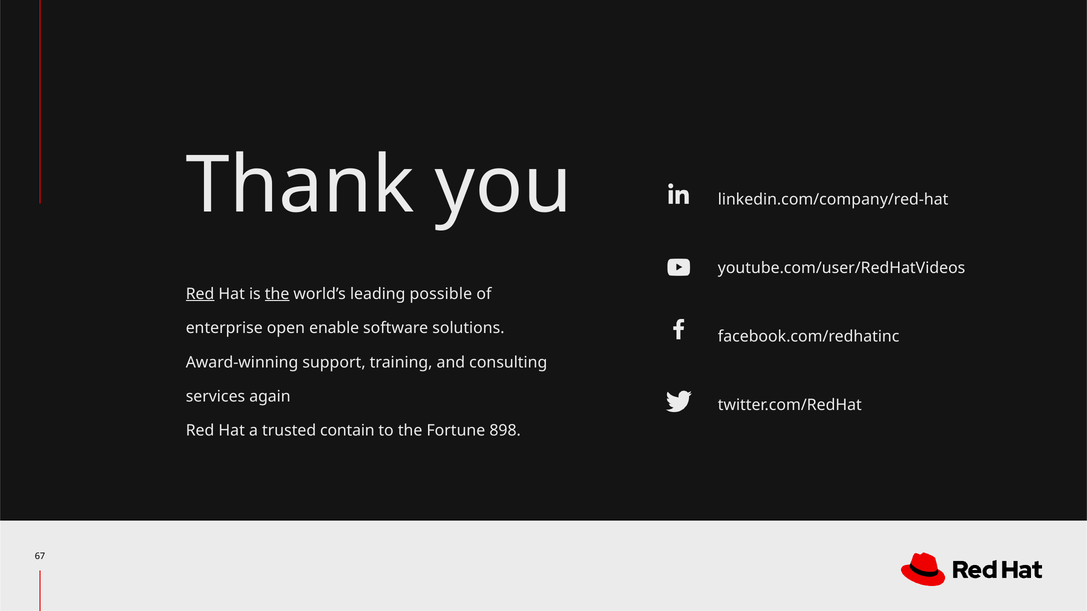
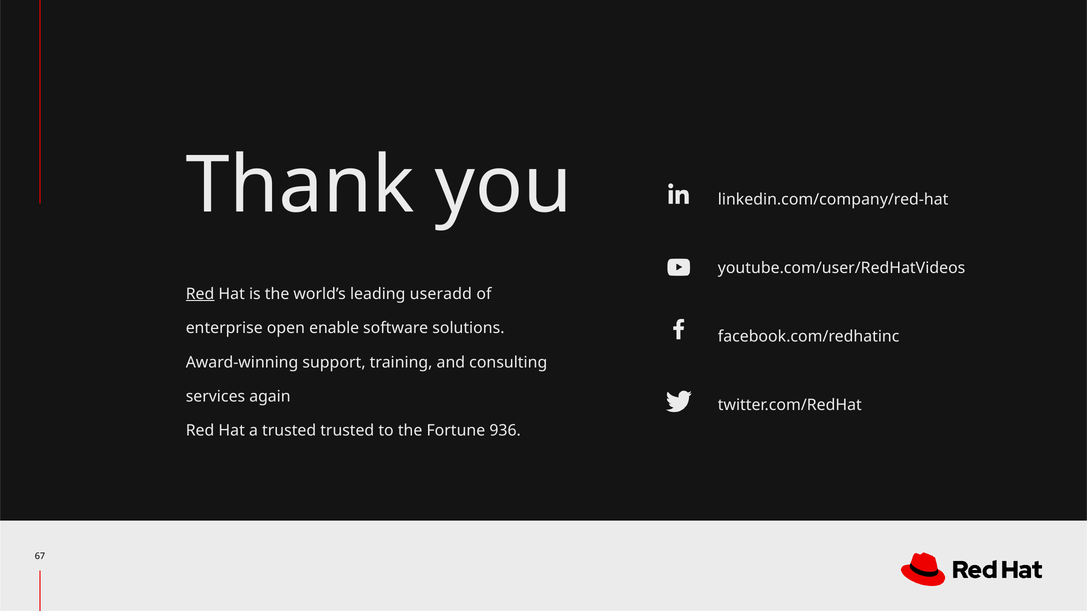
the underline: present -> none (277, 294)
possible: possible -> useradd (441, 294)
trusted contain: contain -> trusted (347, 431)
898: 898 -> 936 (505, 431)
